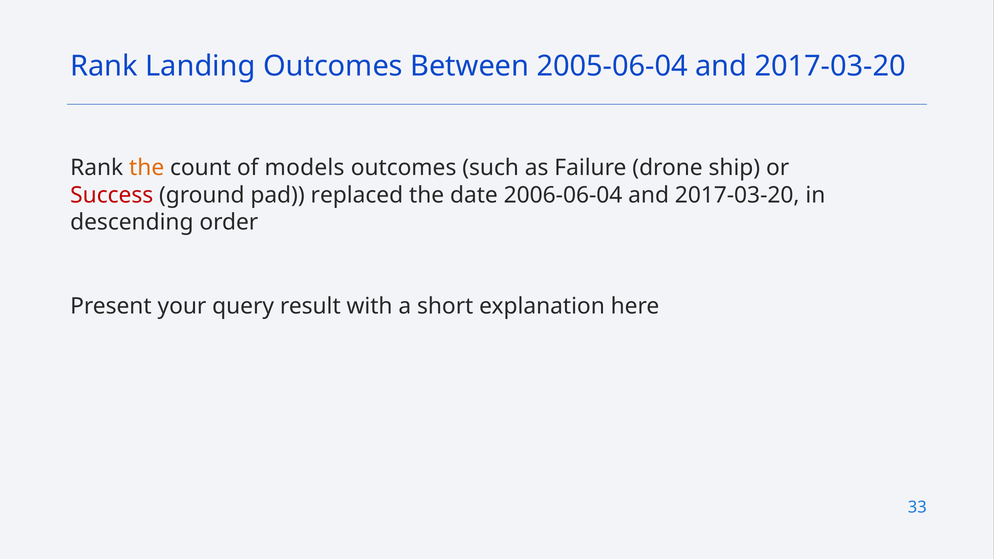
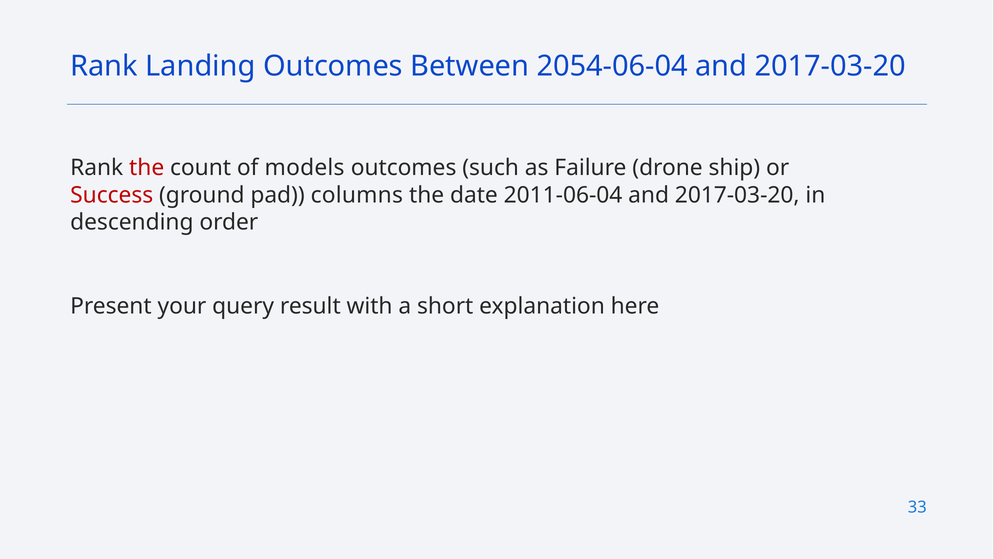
2005-06-04: 2005-06-04 -> 2054-06-04 (612, 66)
the colour: orange -> red (147, 168)
replaced: replaced -> columns (357, 195)
2006-06-04: 2006-06-04 -> 2011-06-04 (563, 195)
